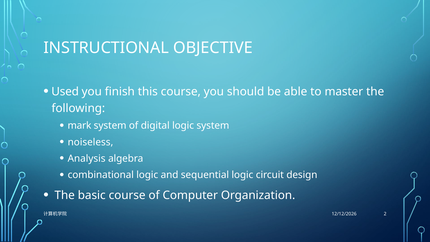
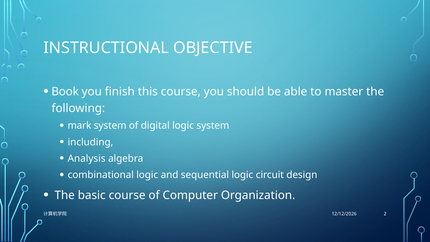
Used: Used -> Book (65, 92)
noiseless: noiseless -> including (90, 142)
